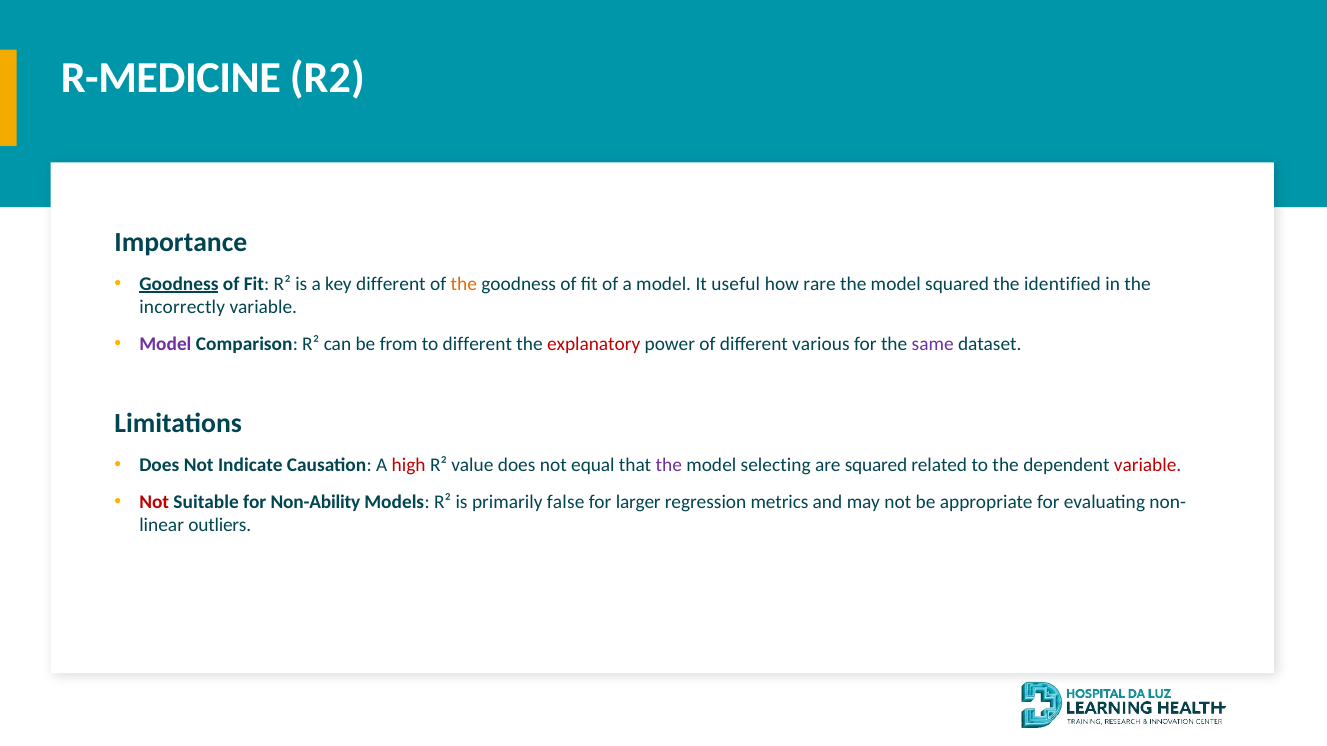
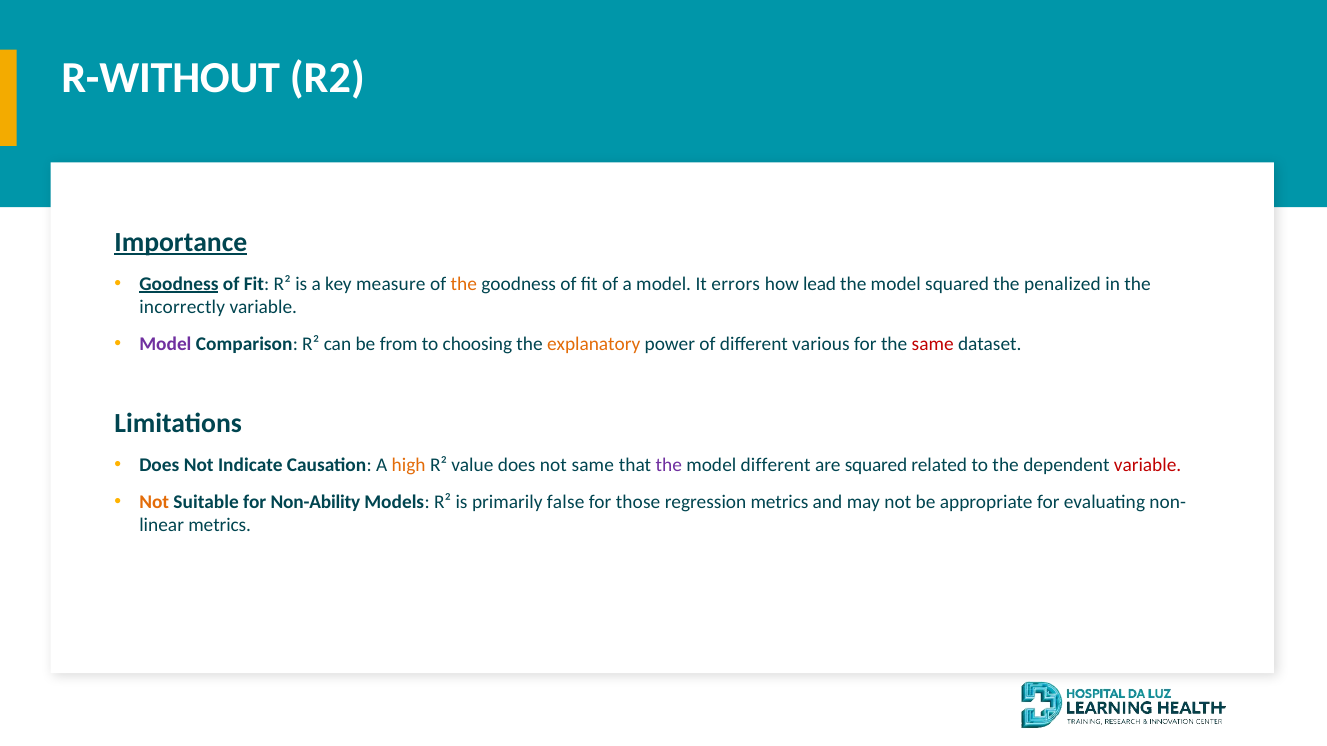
R-MEDICINE: R-MEDICINE -> R-WITHOUT (171, 78)
Importance underline: none -> present (181, 242)
key different: different -> measure (391, 284)
useful: useful -> errors (736, 284)
rare: rare -> lead (820, 284)
identified: identified -> penalized (1062, 284)
to different: different -> choosing (477, 344)
explanatory colour: red -> orange (594, 344)
same colour: purple -> red (933, 344)
high colour: red -> orange (409, 465)
not equal: equal -> same (593, 465)
model selecting: selecting -> different (776, 465)
Not colour: red -> orange (154, 502)
larger: larger -> those (638, 502)
linear outliers: outliers -> metrics (220, 526)
